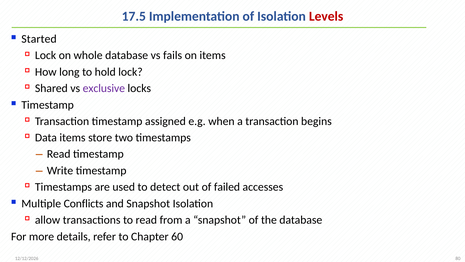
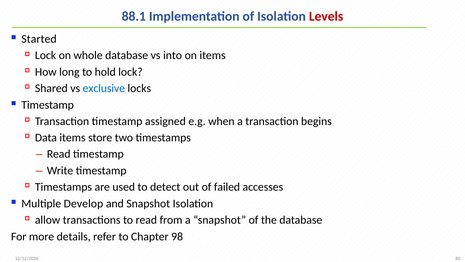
17.5: 17.5 -> 88.1 (134, 16)
fails: fails -> into (173, 55)
exclusive colour: purple -> blue (104, 88)
Conflicts: Conflicts -> Develop (83, 203)
60: 60 -> 98 (177, 236)
